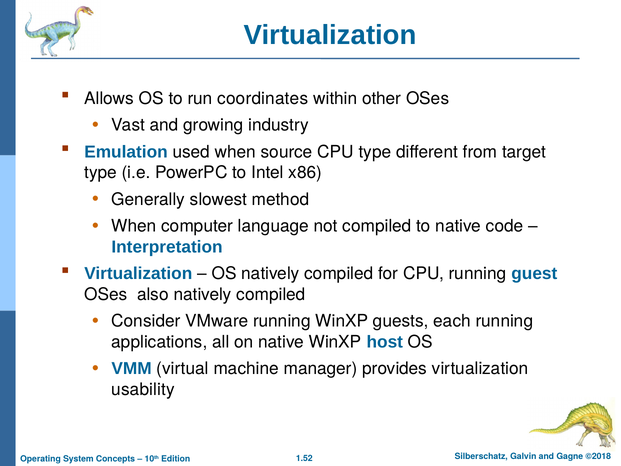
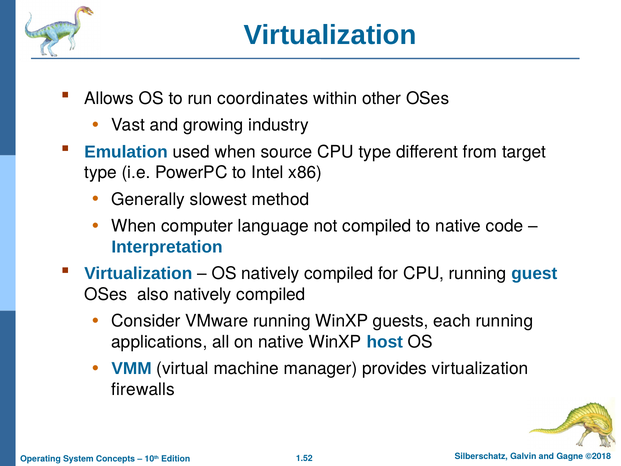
usability: usability -> firewalls (143, 389)
